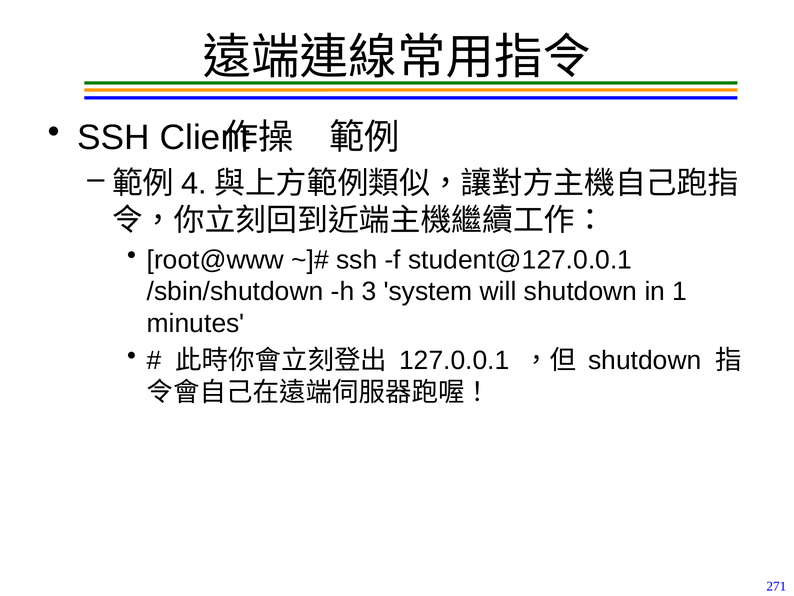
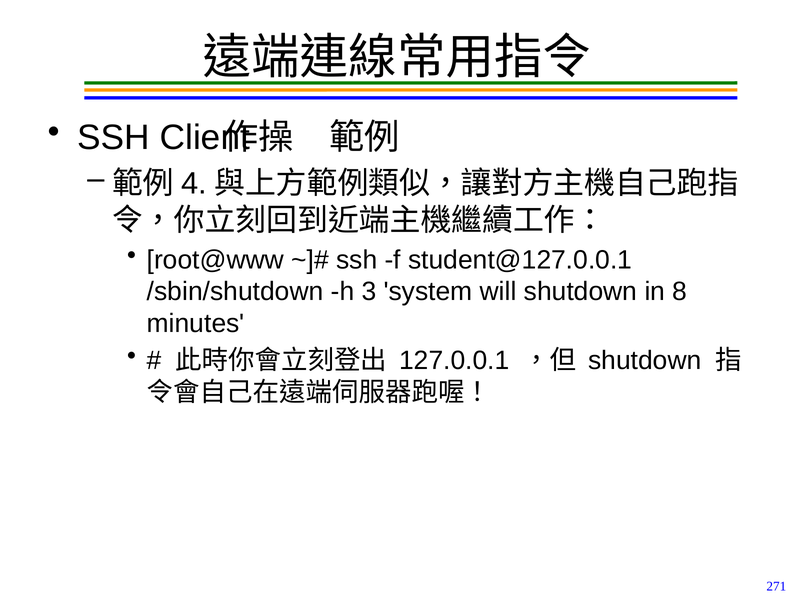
1: 1 -> 8 (680, 291)
